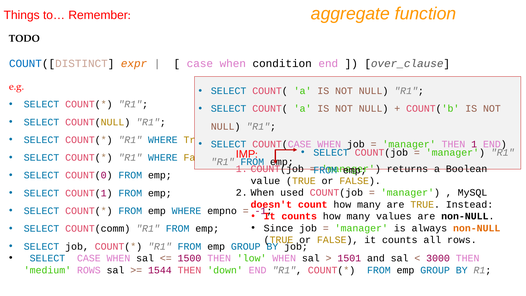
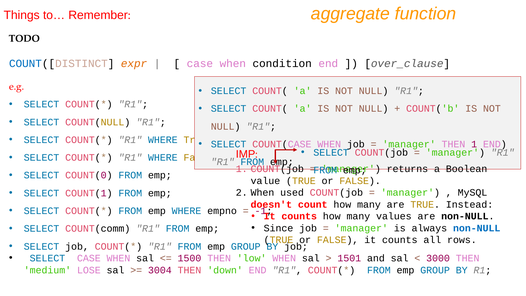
non-NULL colour: orange -> blue (477, 228)
medium ROWS: ROWS -> LOSE (89, 270)
1544: 1544 -> 3004 (160, 270)
